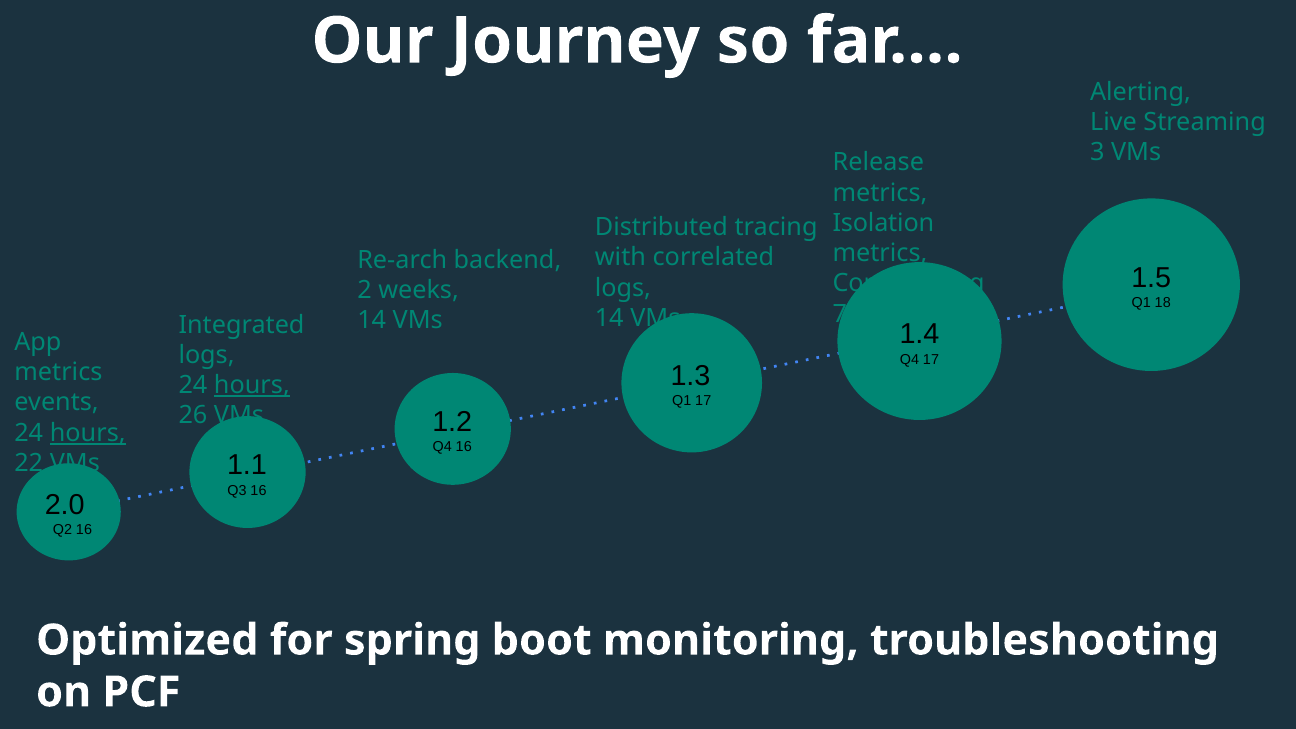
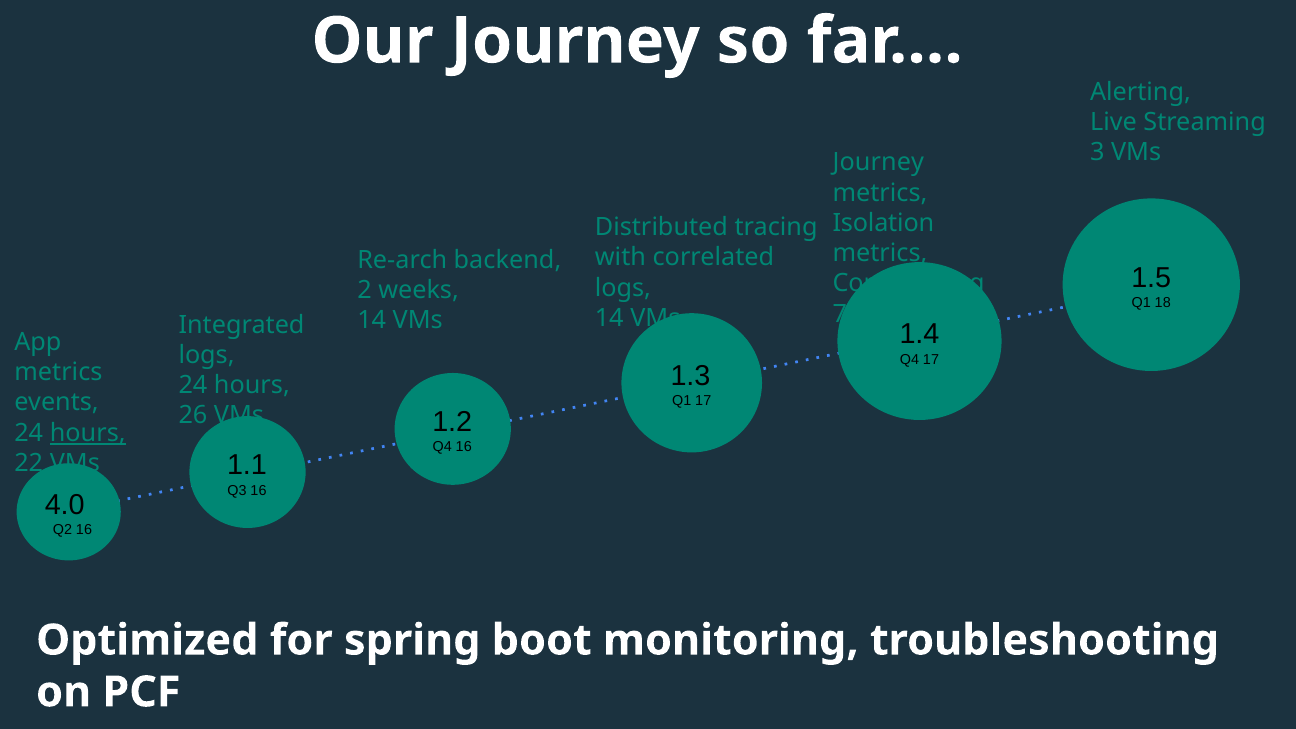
Release: Release -> Journey (878, 163)
hours underline: present -> none (252, 385)
2.0: 2.0 -> 4.0 (65, 505)
